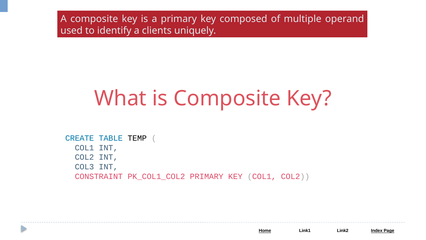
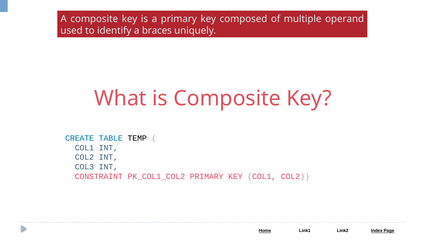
clients: clients -> braces (157, 30)
